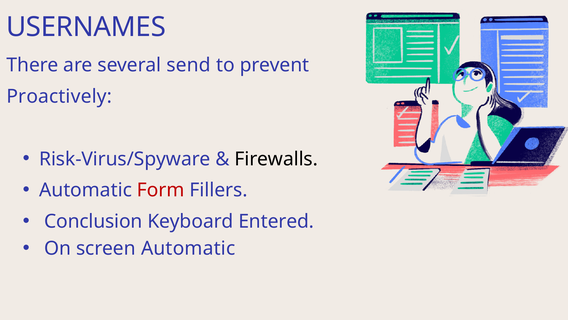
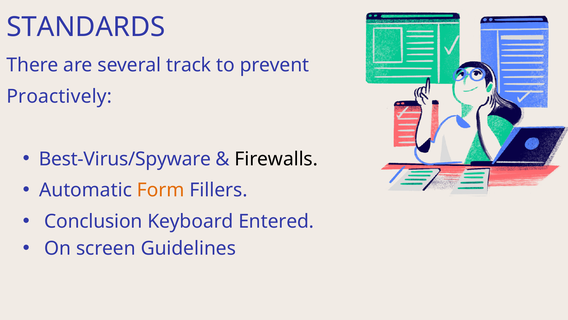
USERNAMES: USERNAMES -> STANDARDS (86, 27)
send: send -> track (189, 65)
Risk-Virus/Spyware: Risk-Virus/Spyware -> Best-Virus/Spyware (125, 159)
Form colour: red -> orange (161, 190)
screen Automatic: Automatic -> Guidelines (188, 248)
